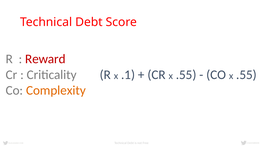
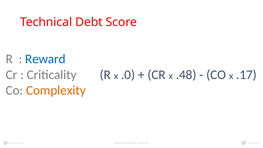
Reward colour: red -> blue (45, 59)
.1: .1 -> .0 (128, 75)
CR x .55: .55 -> .48 (186, 75)
CO x .55: .55 -> .17 (246, 75)
